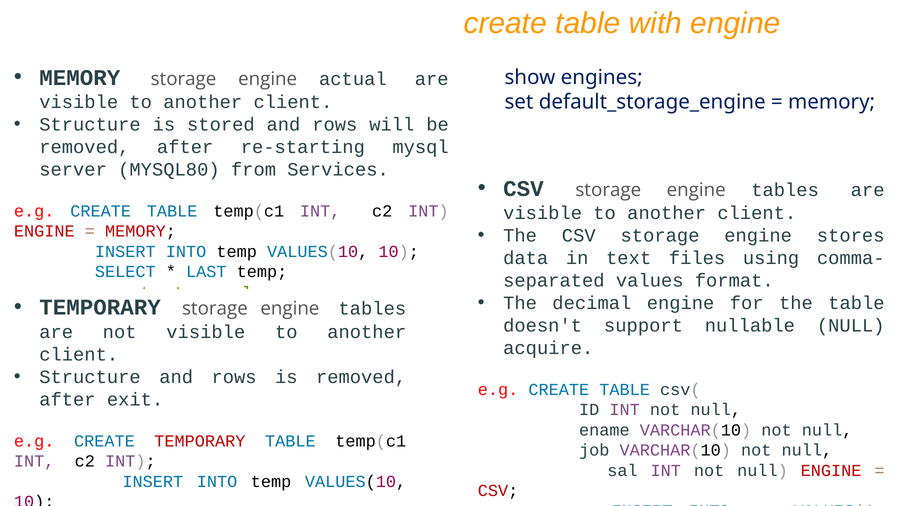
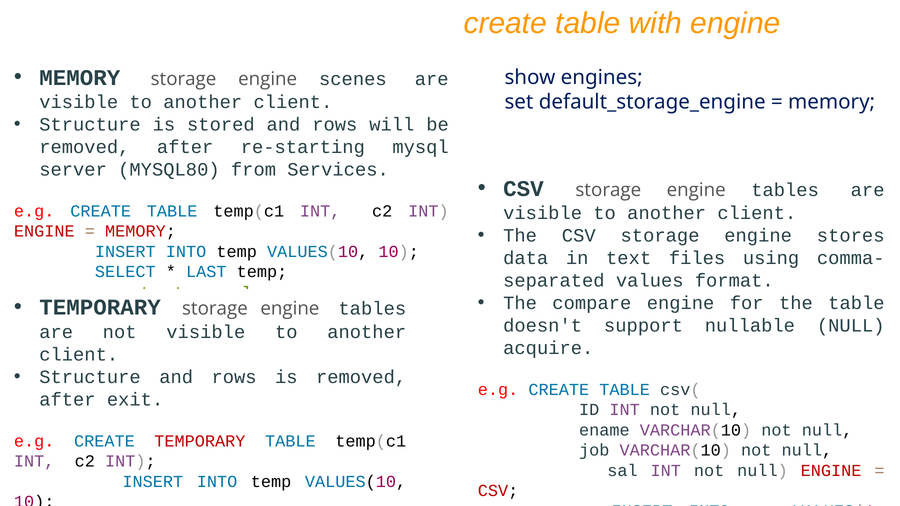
actual: actual -> scenes (353, 79)
decimal: decimal -> compare (592, 303)
